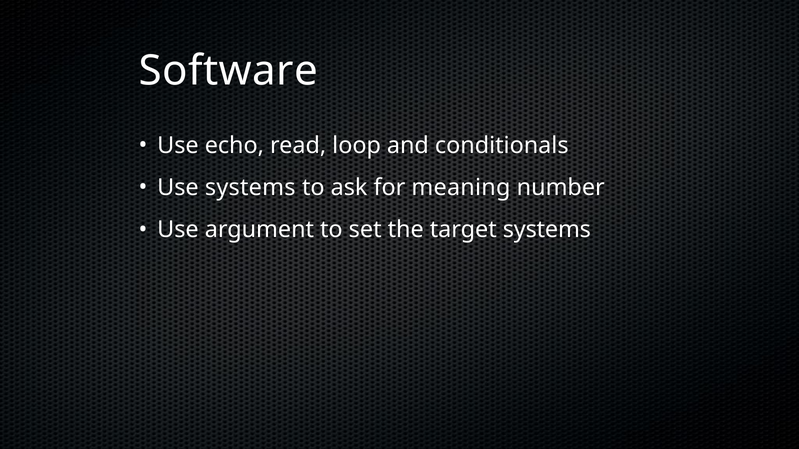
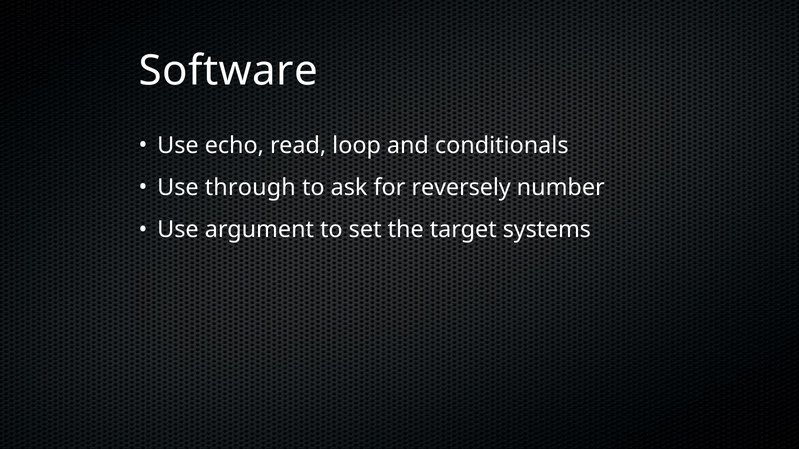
Use systems: systems -> through (250, 188)
meaning: meaning -> reversely (461, 188)
